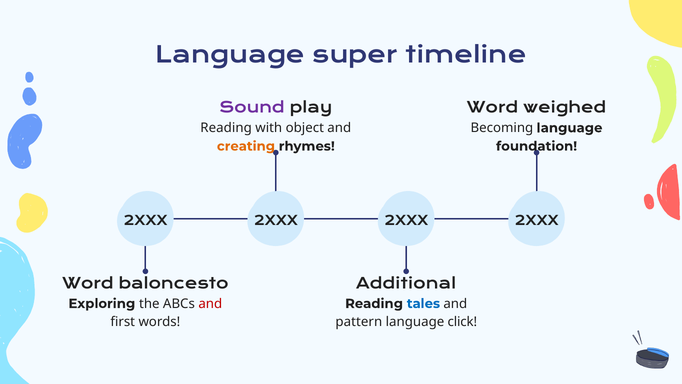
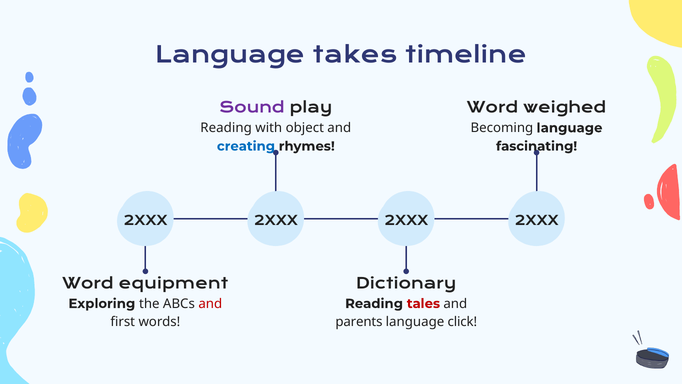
super: super -> takes (355, 55)
creating colour: orange -> blue (246, 146)
foundation: foundation -> fascinating (537, 146)
baloncesto: baloncesto -> equipment (173, 283)
Additional: Additional -> Dictionary (406, 283)
tales colour: blue -> red (423, 303)
pattern: pattern -> parents (359, 322)
